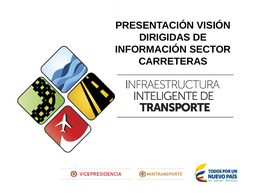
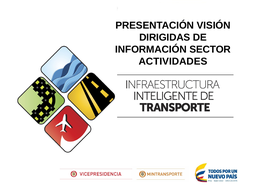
CARRETERAS: CARRETERAS -> ACTIVIDADES (173, 61)
